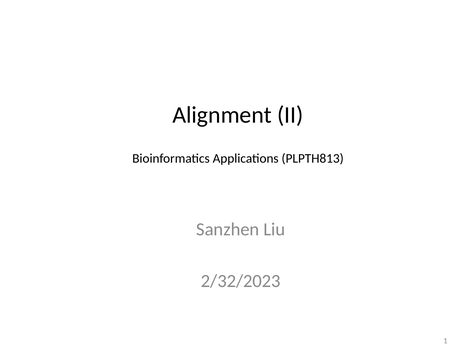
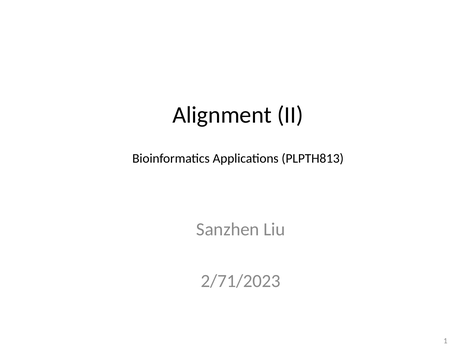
2/32/2023: 2/32/2023 -> 2/71/2023 (241, 281)
